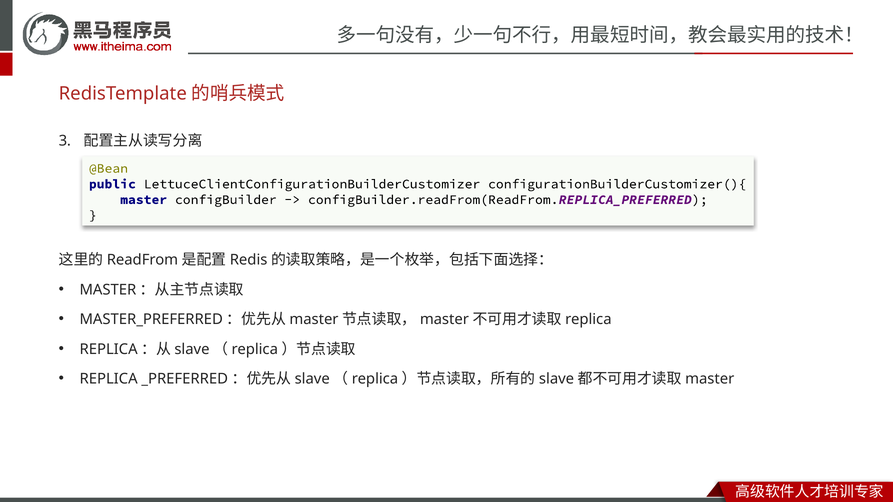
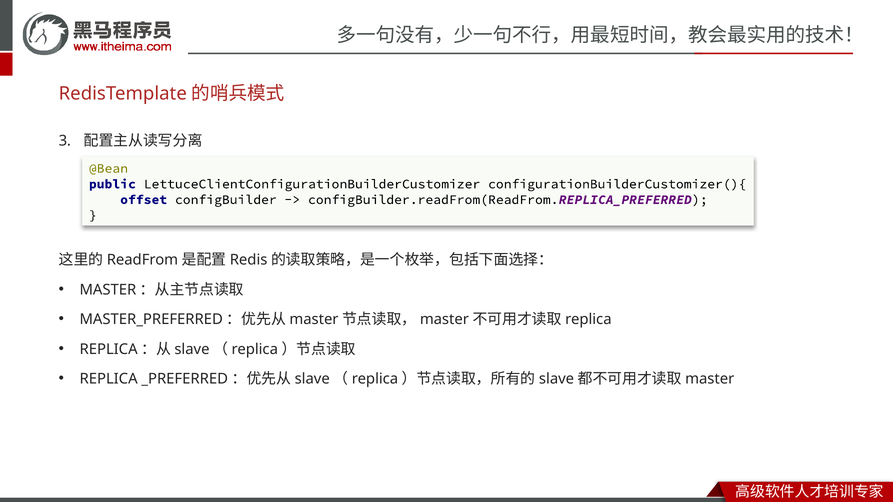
master: master -> offset (144, 200)
